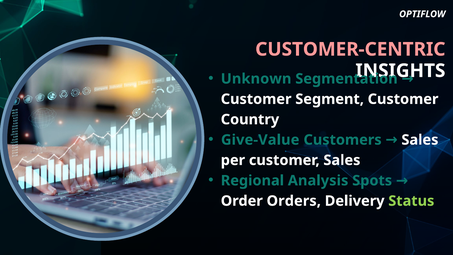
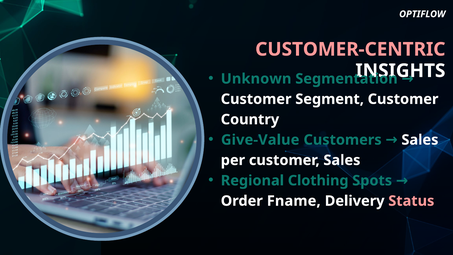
Analysis: Analysis -> Clothing (318, 180)
Orders: Orders -> Fname (294, 201)
Status colour: light green -> pink (411, 201)
